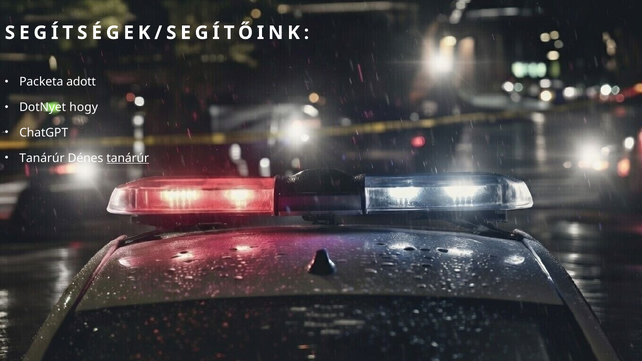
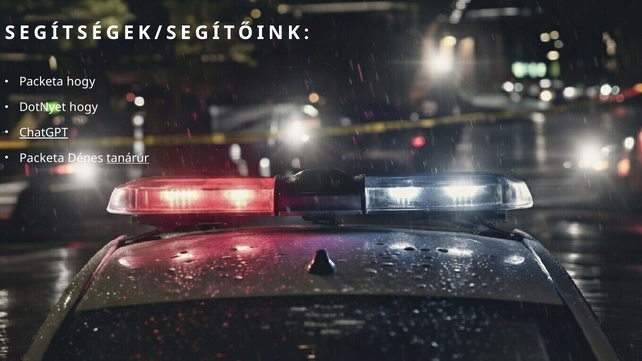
Packeta adott: adott -> hogy (81, 82)
ChatGPT underline: none -> present (44, 133)
Tanárúr: Tanárúr -> Packeta (42, 158)
